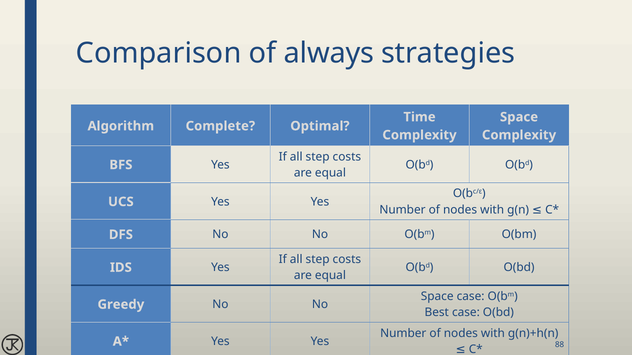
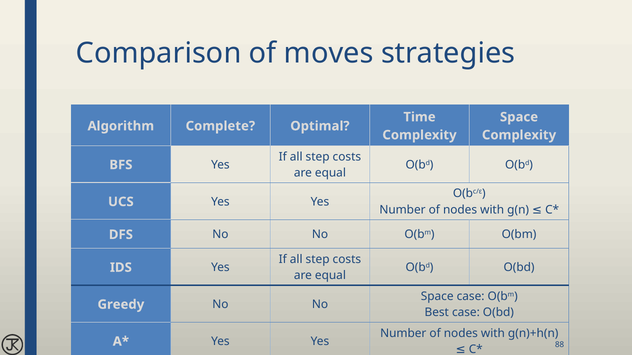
always: always -> moves (329, 53)
